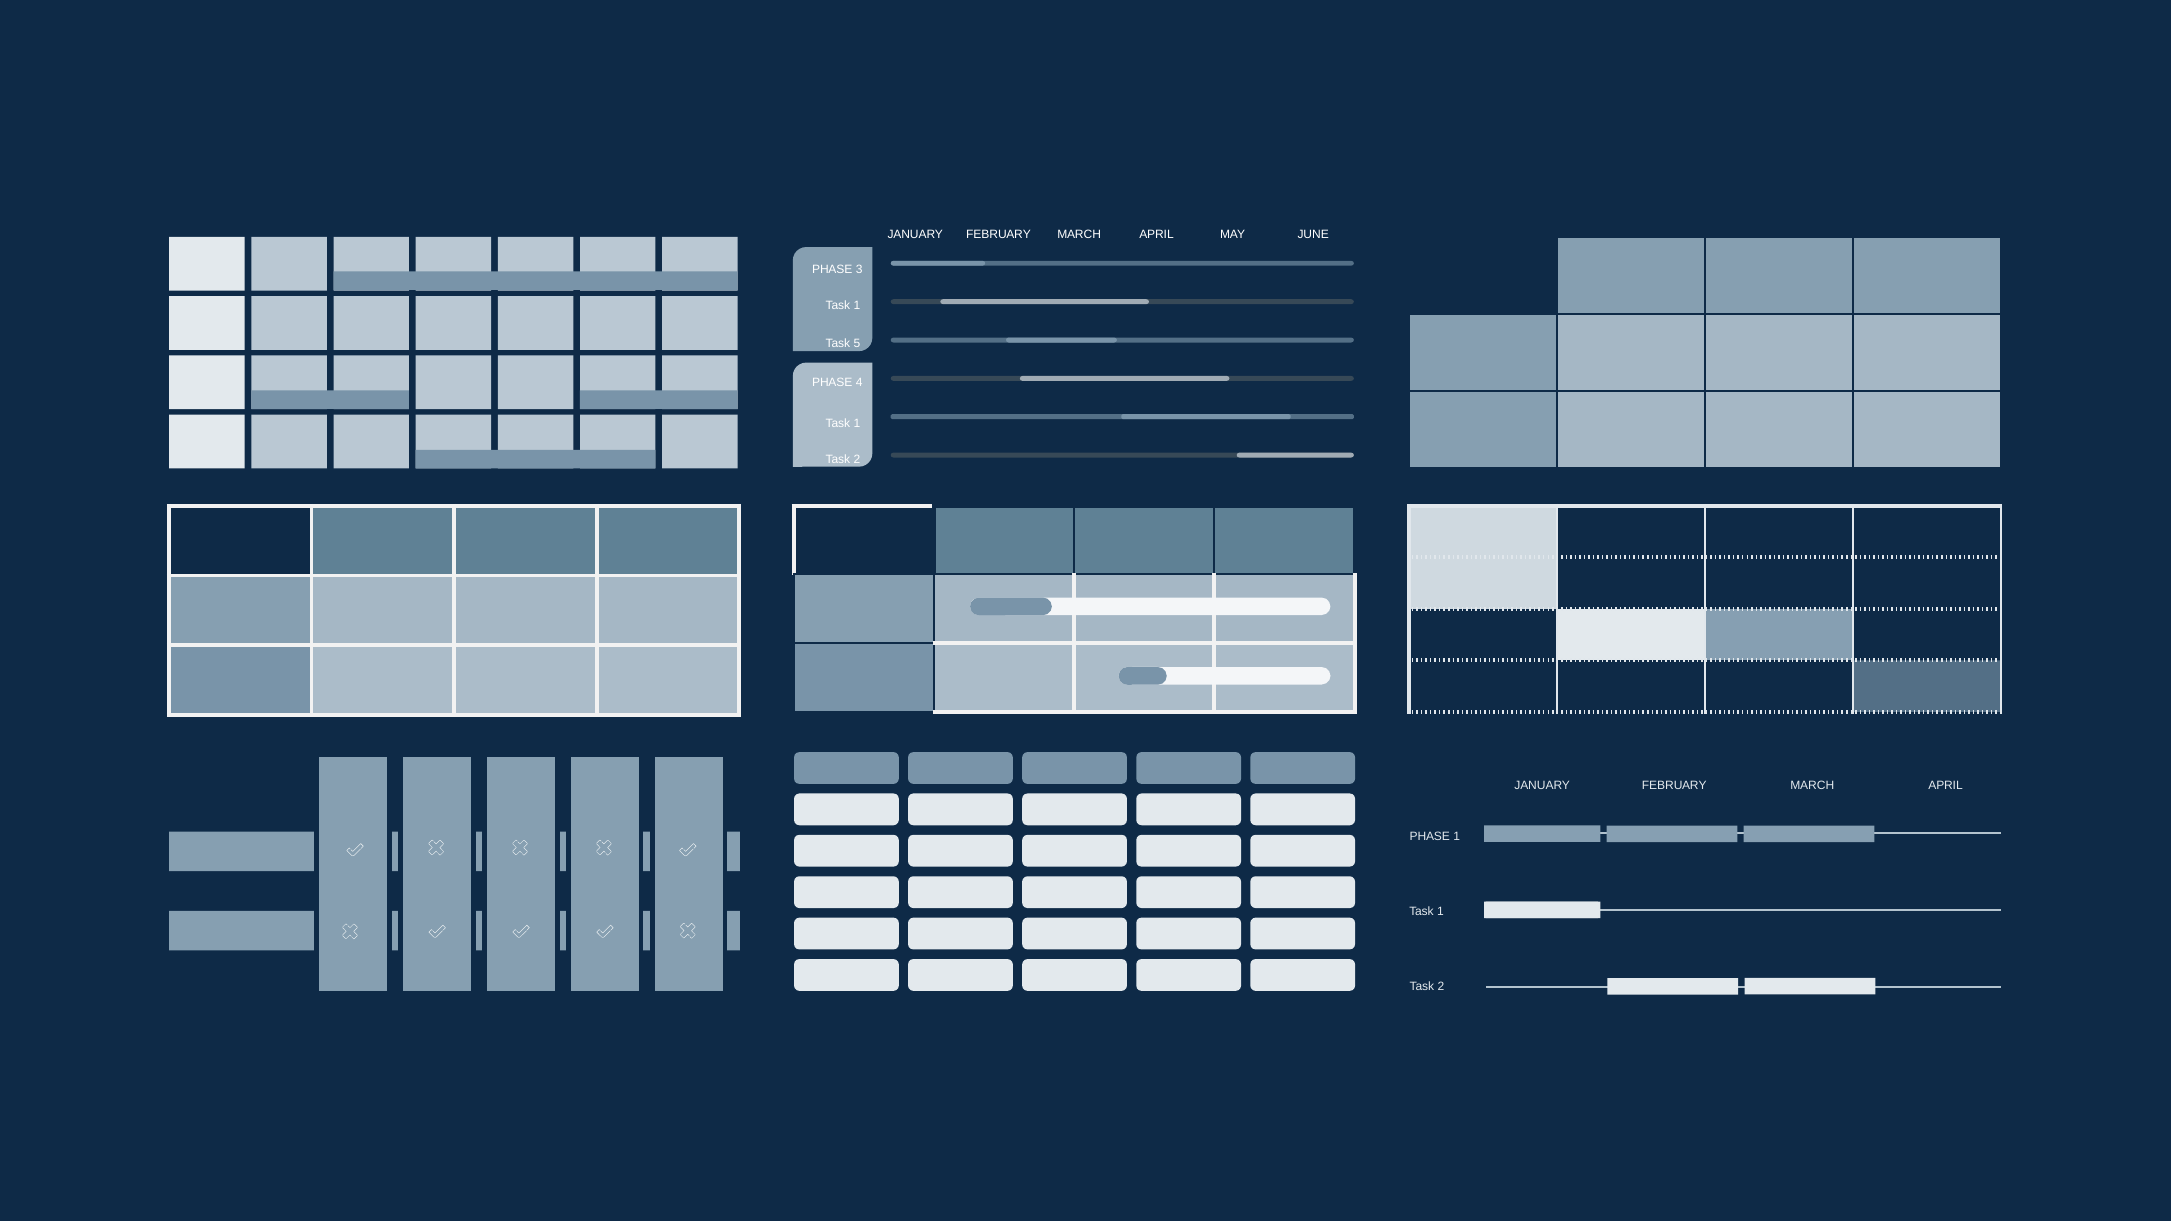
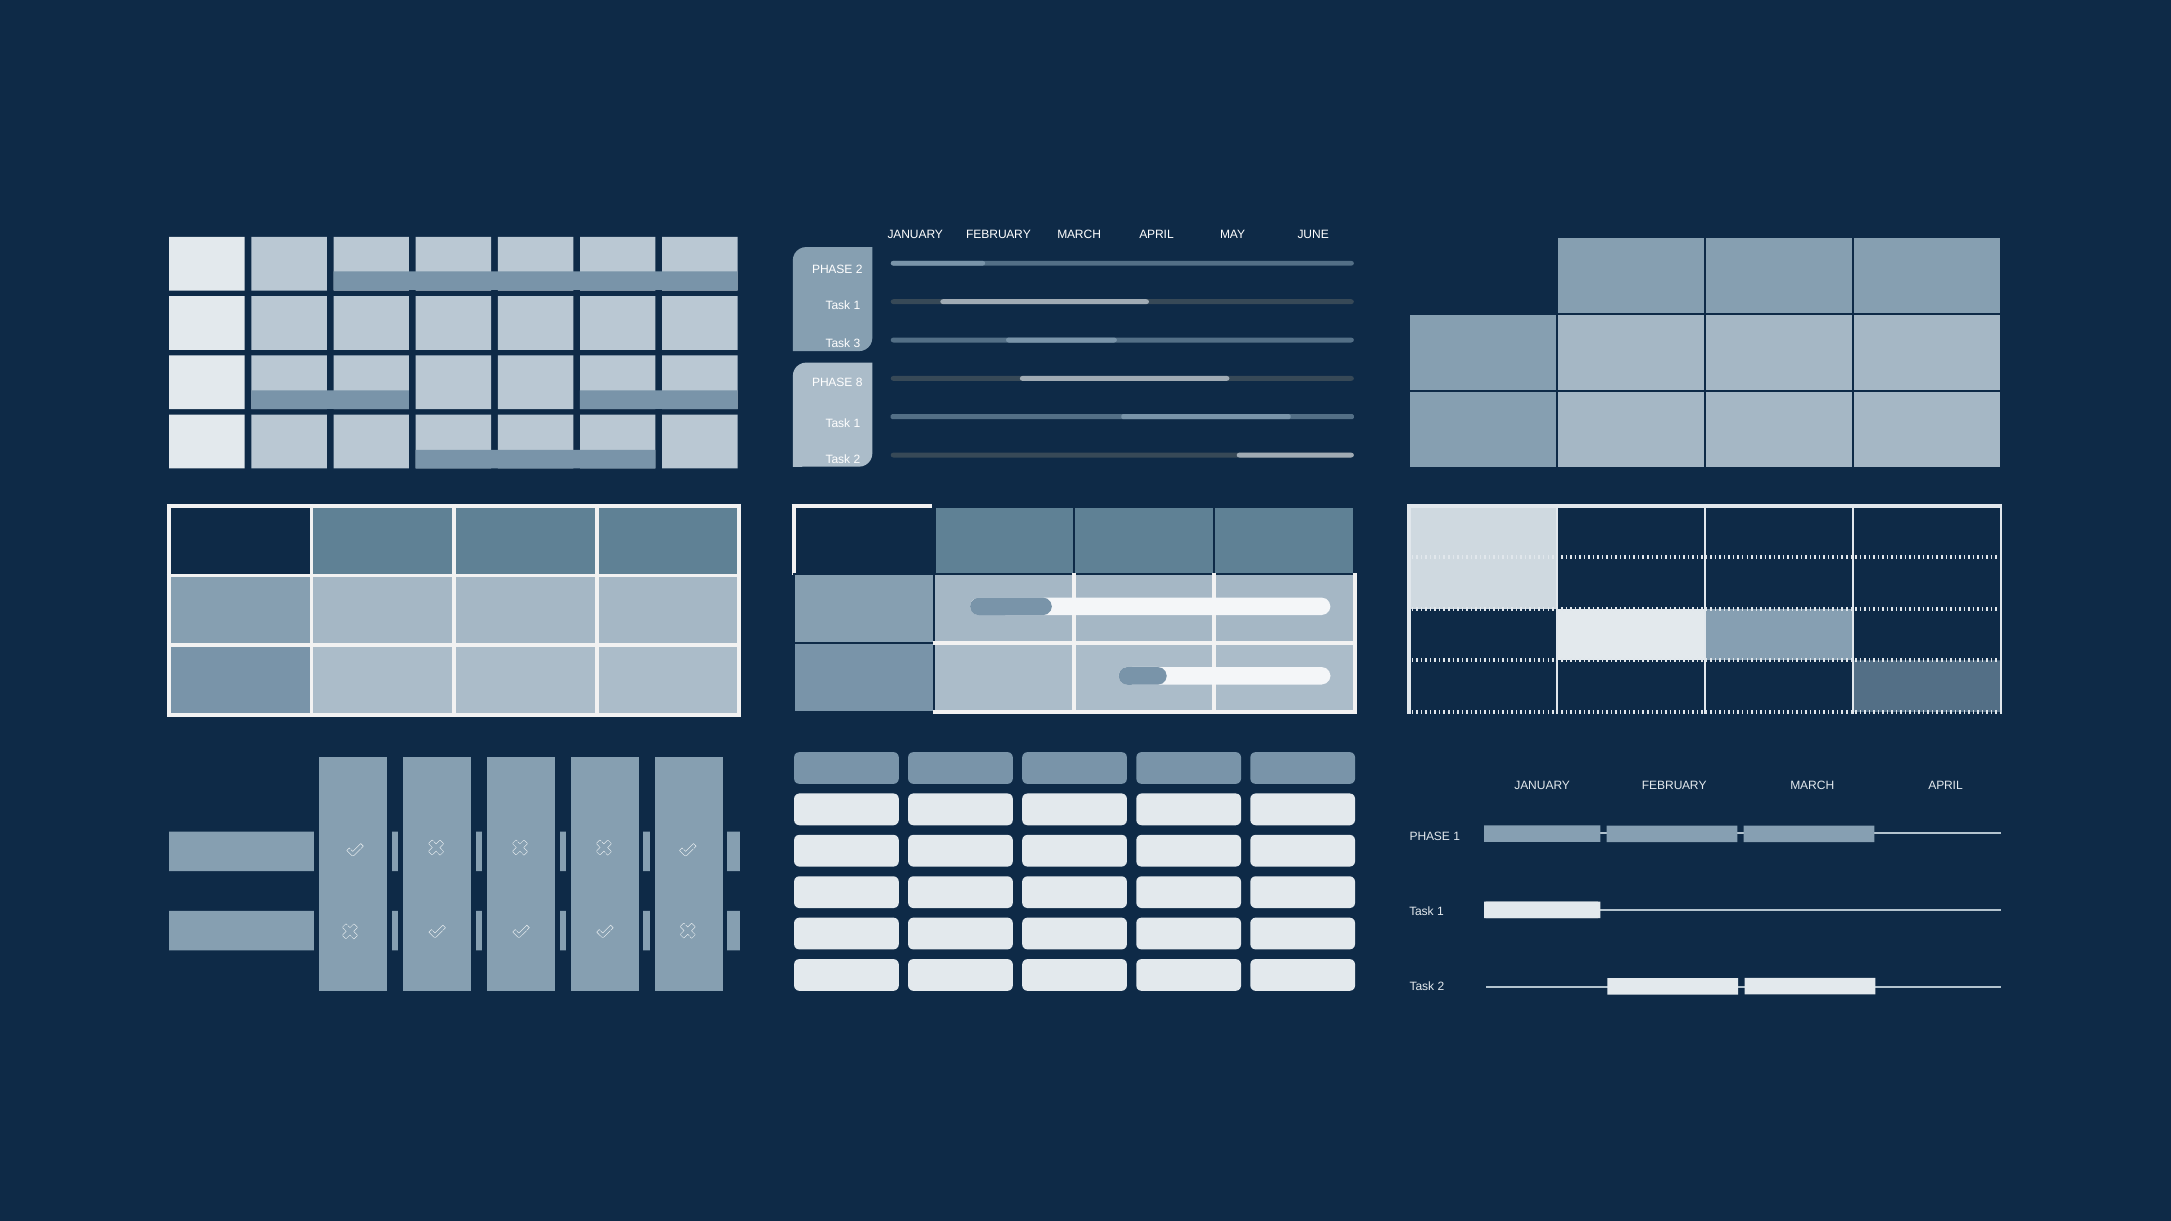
PHASE 3: 3 -> 2 (859, 269)
5: 5 -> 3 (857, 344)
4: 4 -> 8 (859, 383)
